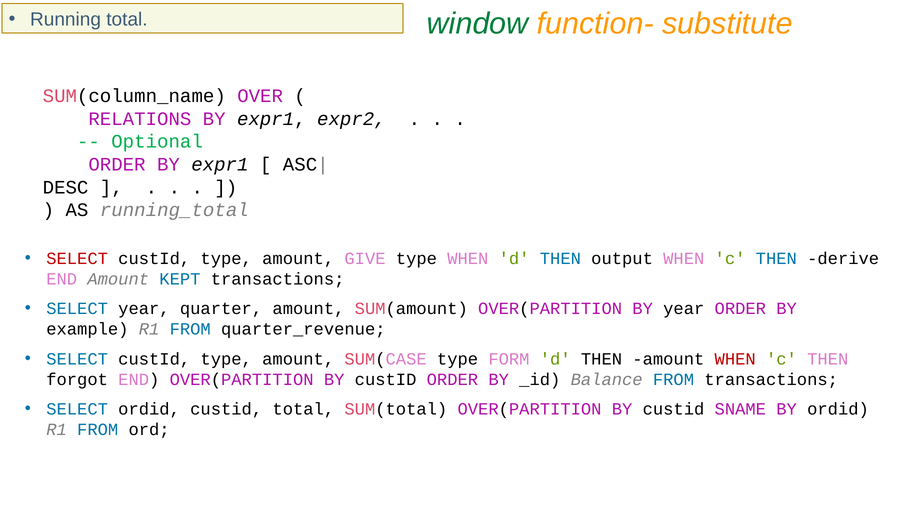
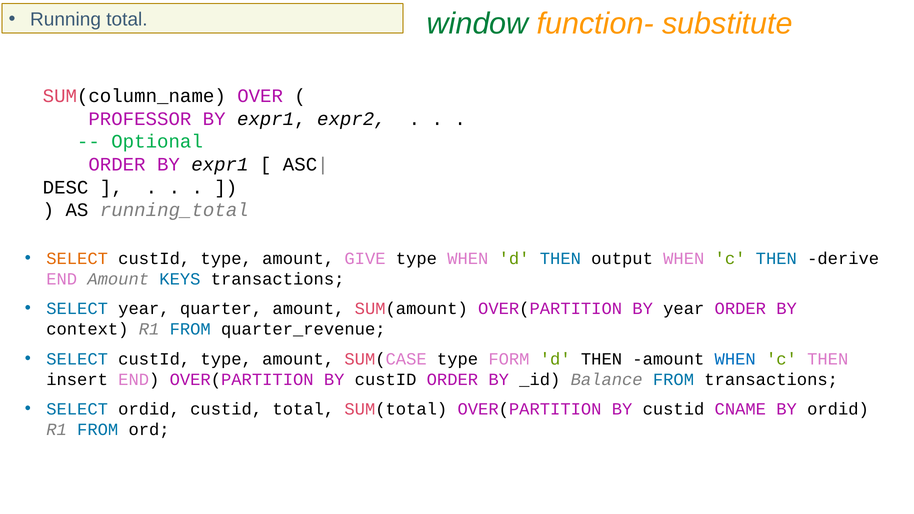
RELATIONS: RELATIONS -> PROFESSOR (140, 119)
SELECT colour: red -> orange (77, 258)
KEPT: KEPT -> KEYS (180, 279)
example: example -> context (87, 329)
WHEN colour: red -> blue (735, 359)
forgot: forgot -> insert (77, 380)
SNAME: SNAME -> CNAME (740, 409)
